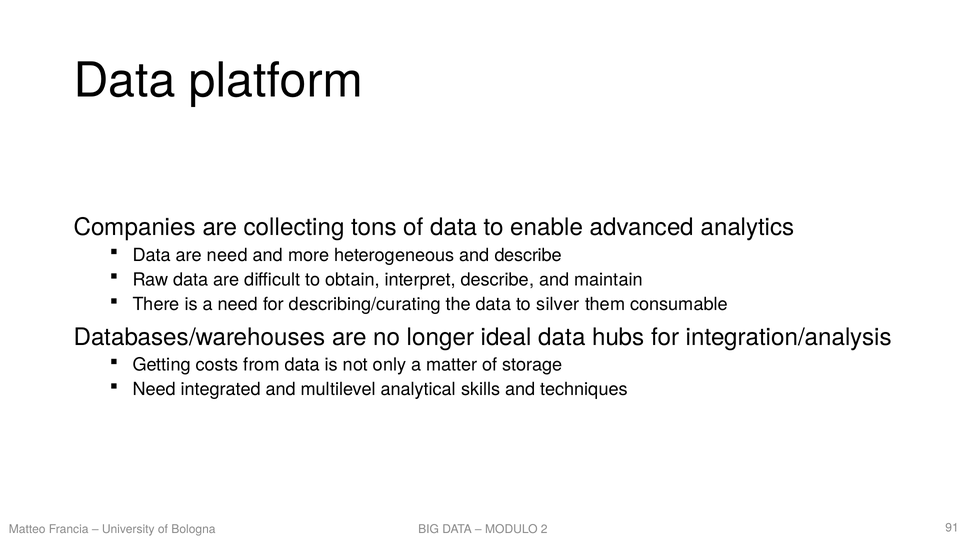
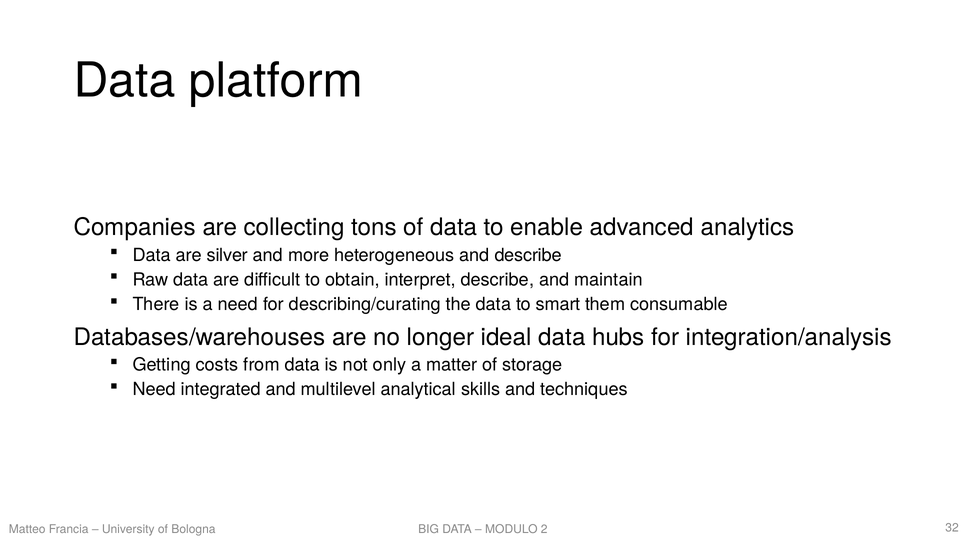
are need: need -> silver (227, 255)
silver: silver -> smart (558, 304)
91: 91 -> 32 (952, 528)
